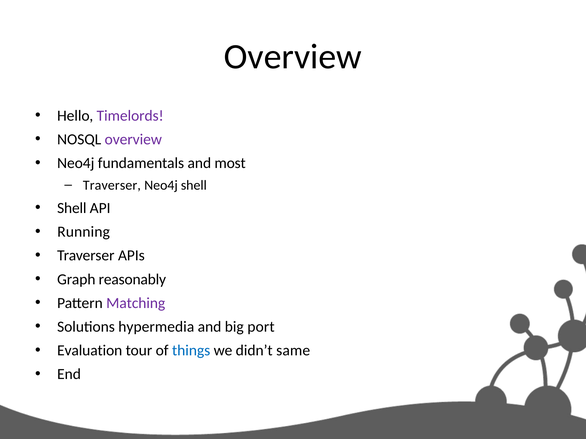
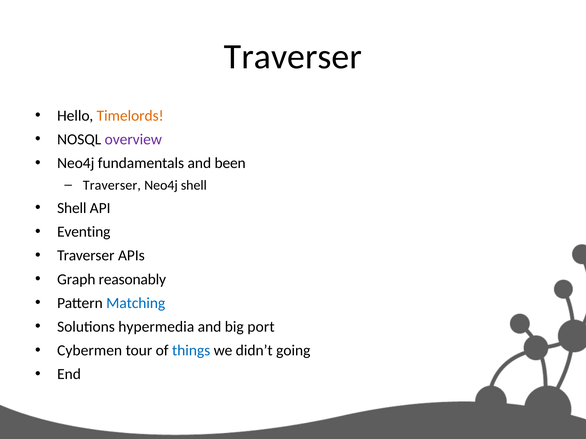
Overview: Overview -> Traverser (293, 57)
Timelords colour: purple -> orange (130, 116)
most: most -> been (230, 163)
Running: Running -> Eventing (84, 232)
Matching colour: purple -> blue (136, 303)
Evaluation: Evaluation -> Cybermen (90, 351)
same: same -> going (293, 351)
